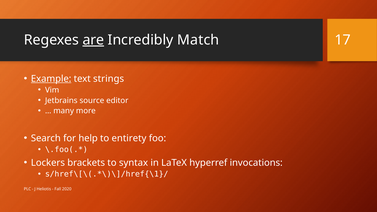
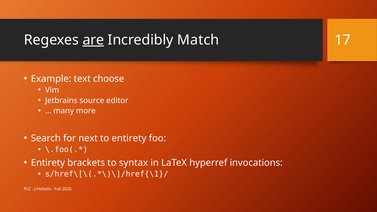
Example underline: present -> none (51, 79)
strings: strings -> choose (109, 79)
help: help -> next (88, 138)
Lockers: Lockers -> Entirety (48, 163)
